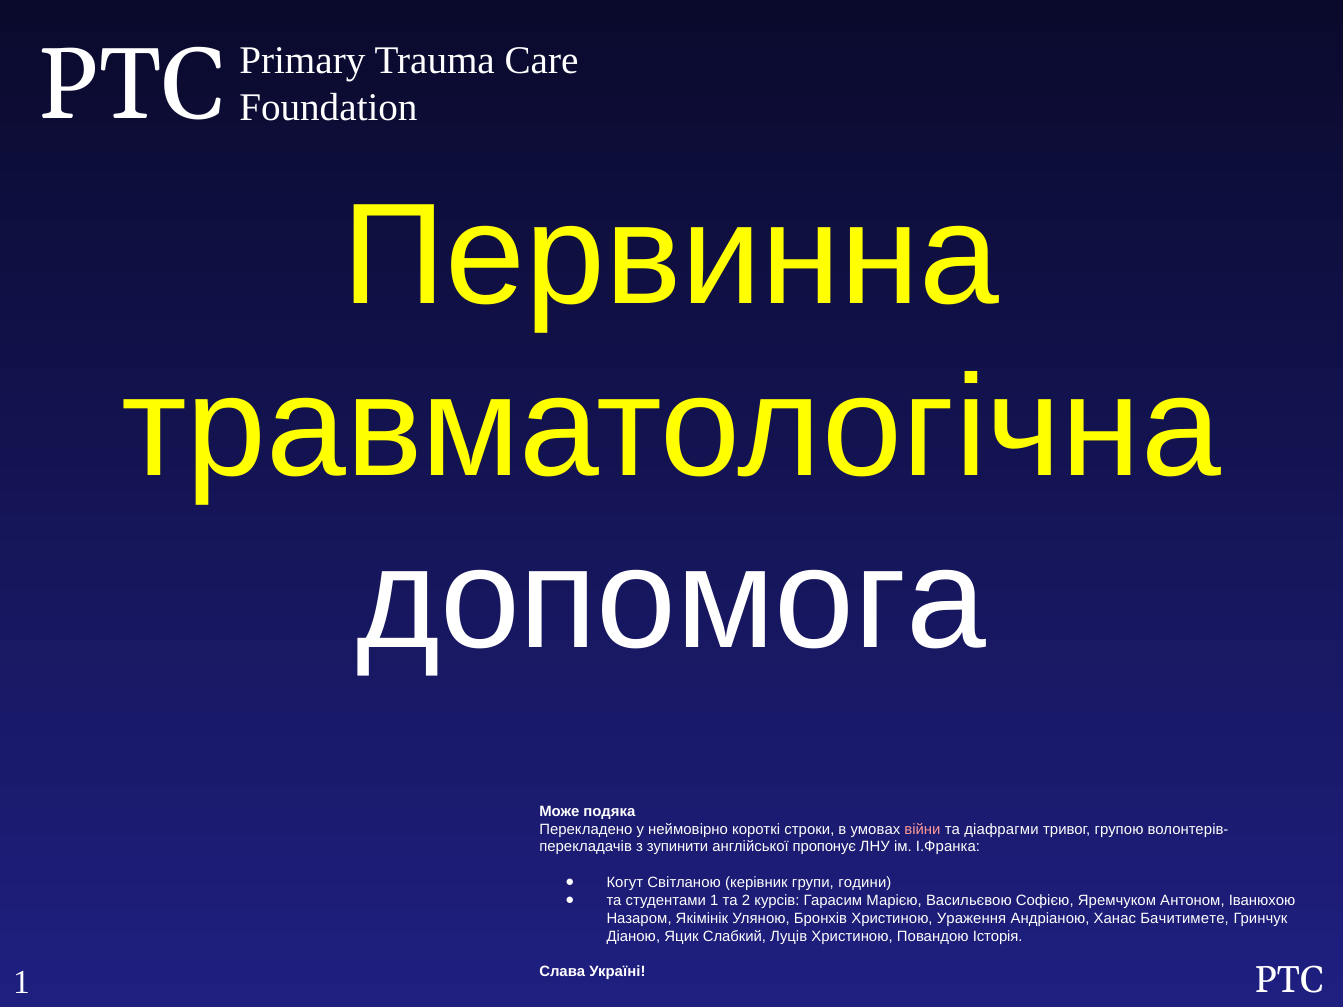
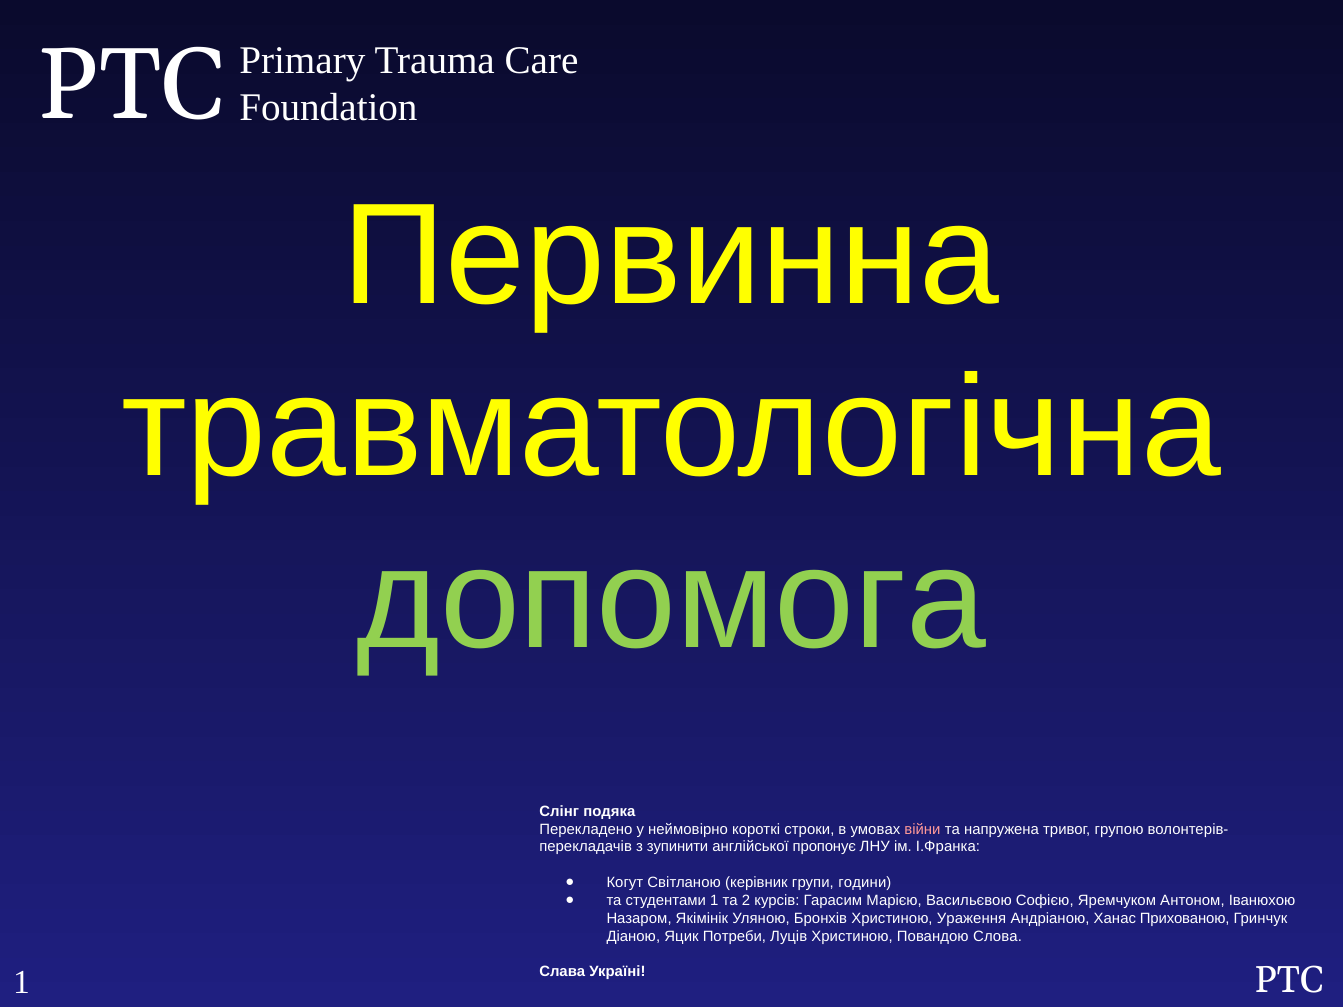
допомога colour: white -> light green (671, 601)
Може: Може -> Слінг (559, 811)
діафрагми: діафрагми -> напружена (1002, 829)
Бачитимете: Бачитимете -> Прихованою (1185, 919)
Слабкий: Слабкий -> Потреби (734, 937)
Історія: Історія -> Слова (998, 937)
